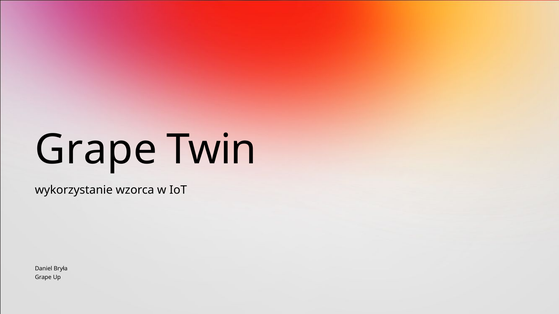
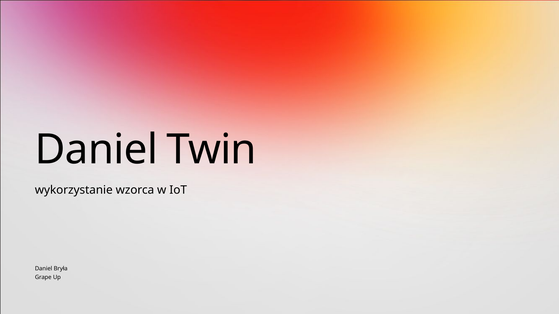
Grape: Grape -> Daniel (96, 150)
